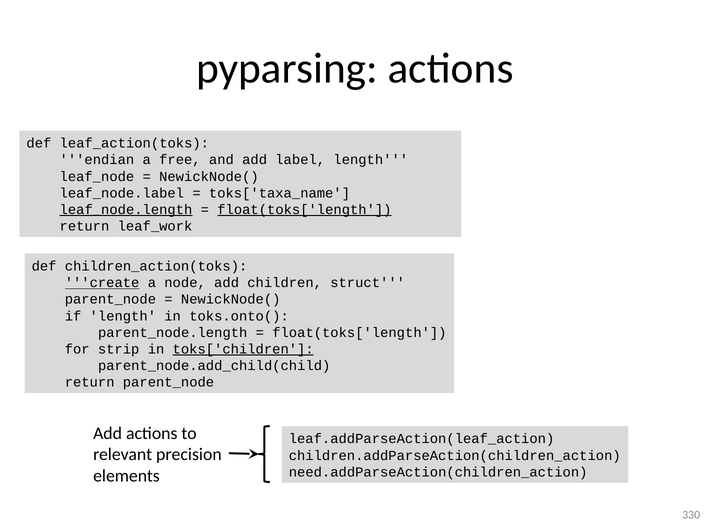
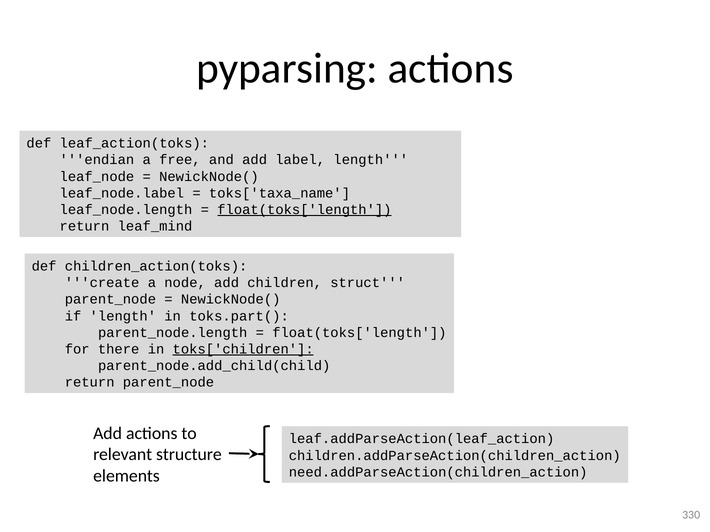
leaf_node.length underline: present -> none (126, 210)
leaf_work: leaf_work -> leaf_mind (155, 226)
create underline: present -> none (102, 283)
toks.onto(: toks.onto( -> toks.part( (239, 316)
strip: strip -> there (119, 349)
precision: precision -> structure (189, 455)
